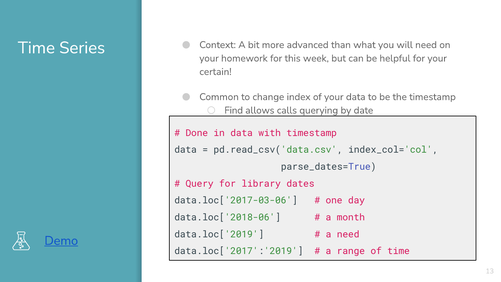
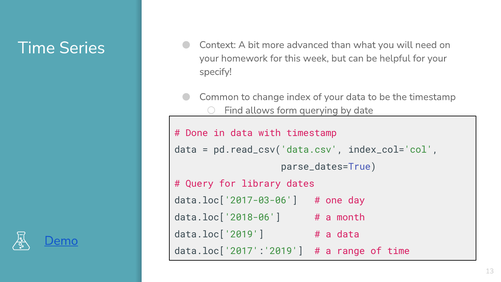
certain: certain -> specify (216, 72)
calls: calls -> form (287, 110)
a need: need -> data (348, 234)
